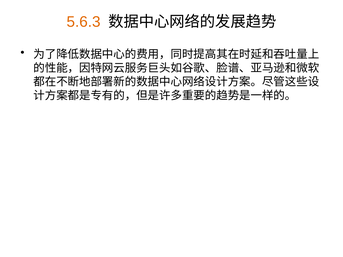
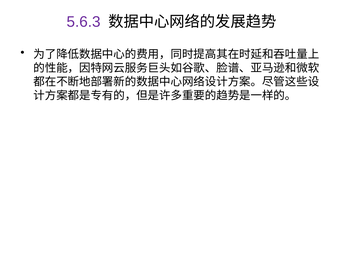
5.6.3 colour: orange -> purple (84, 22)
